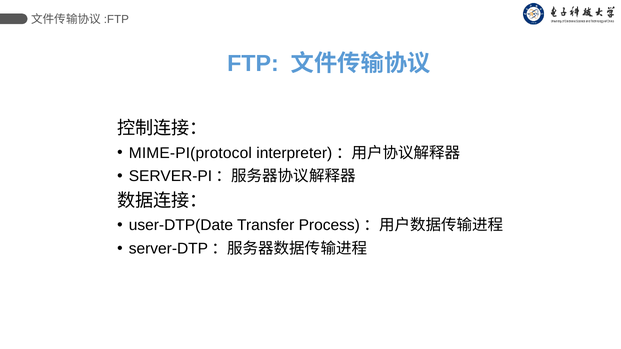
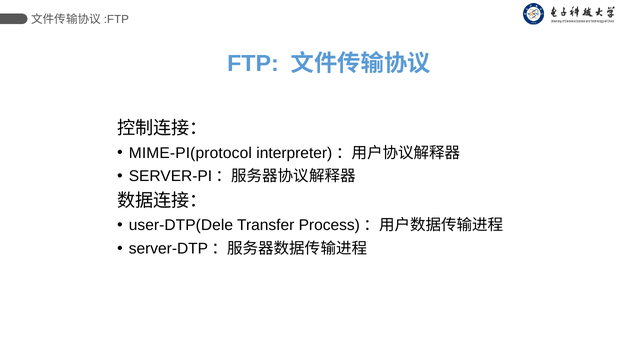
user-DTP(Date: user-DTP(Date -> user-DTP(Dele (181, 226)
